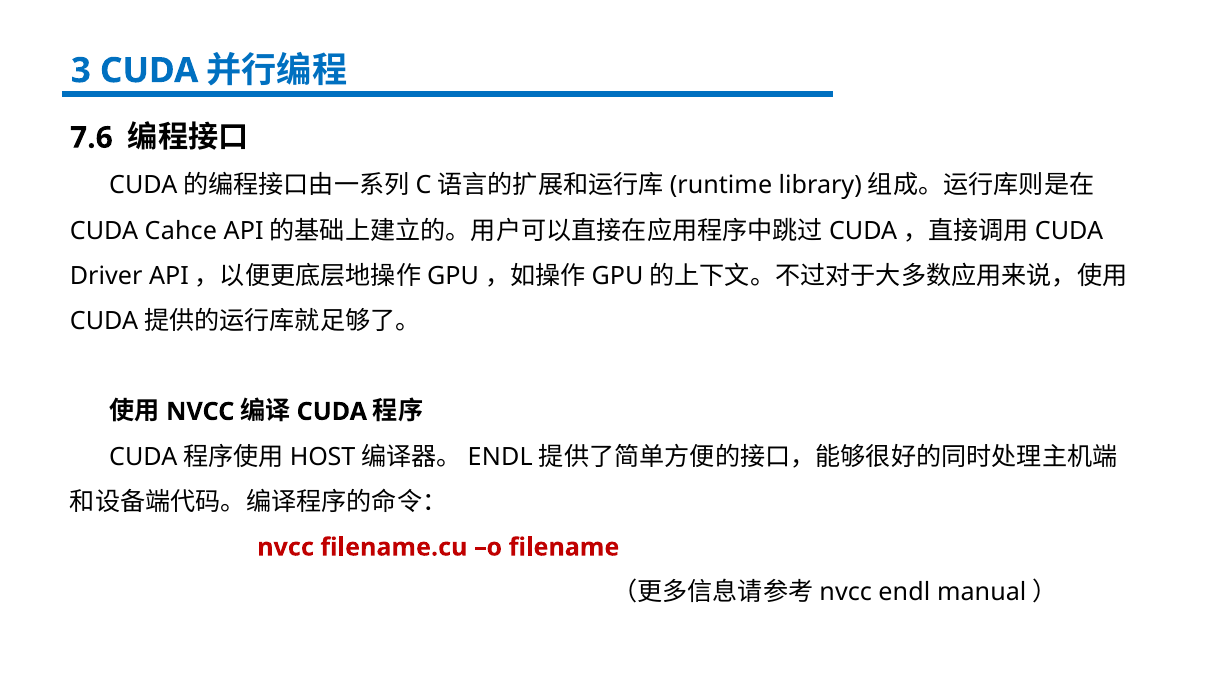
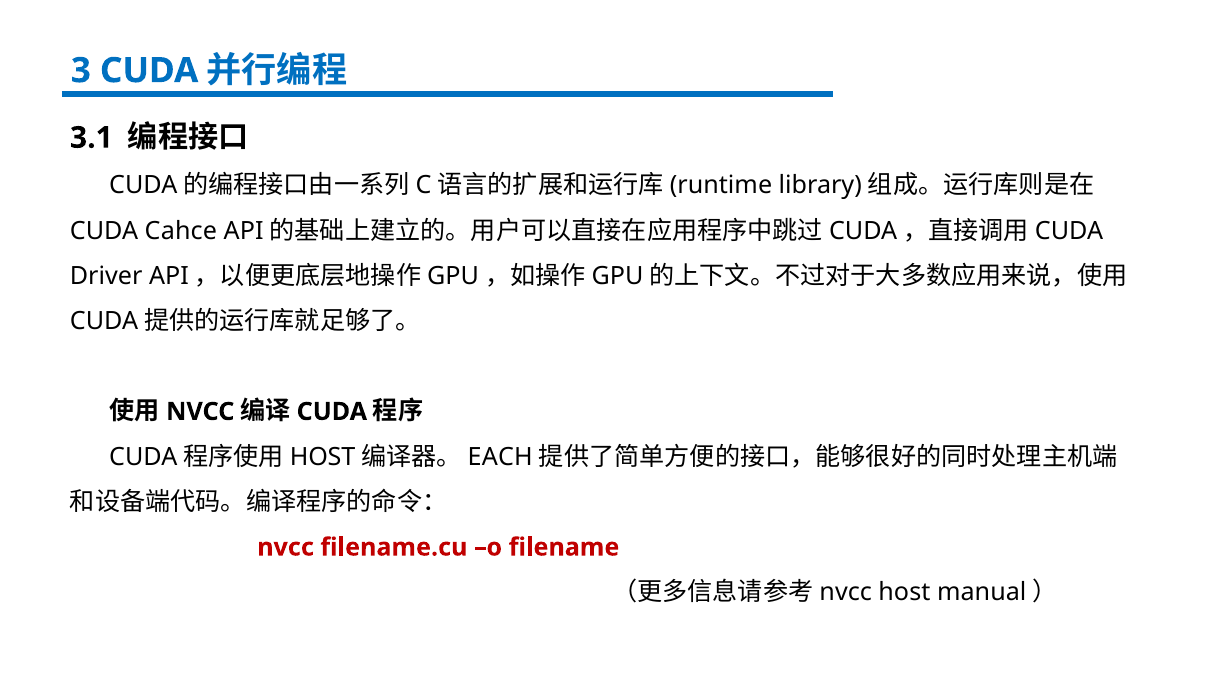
7.6: 7.6 -> 3.1 (91, 138)
ENDL: ENDL -> EACH (500, 457)
nvcc endl: endl -> host (904, 592)
